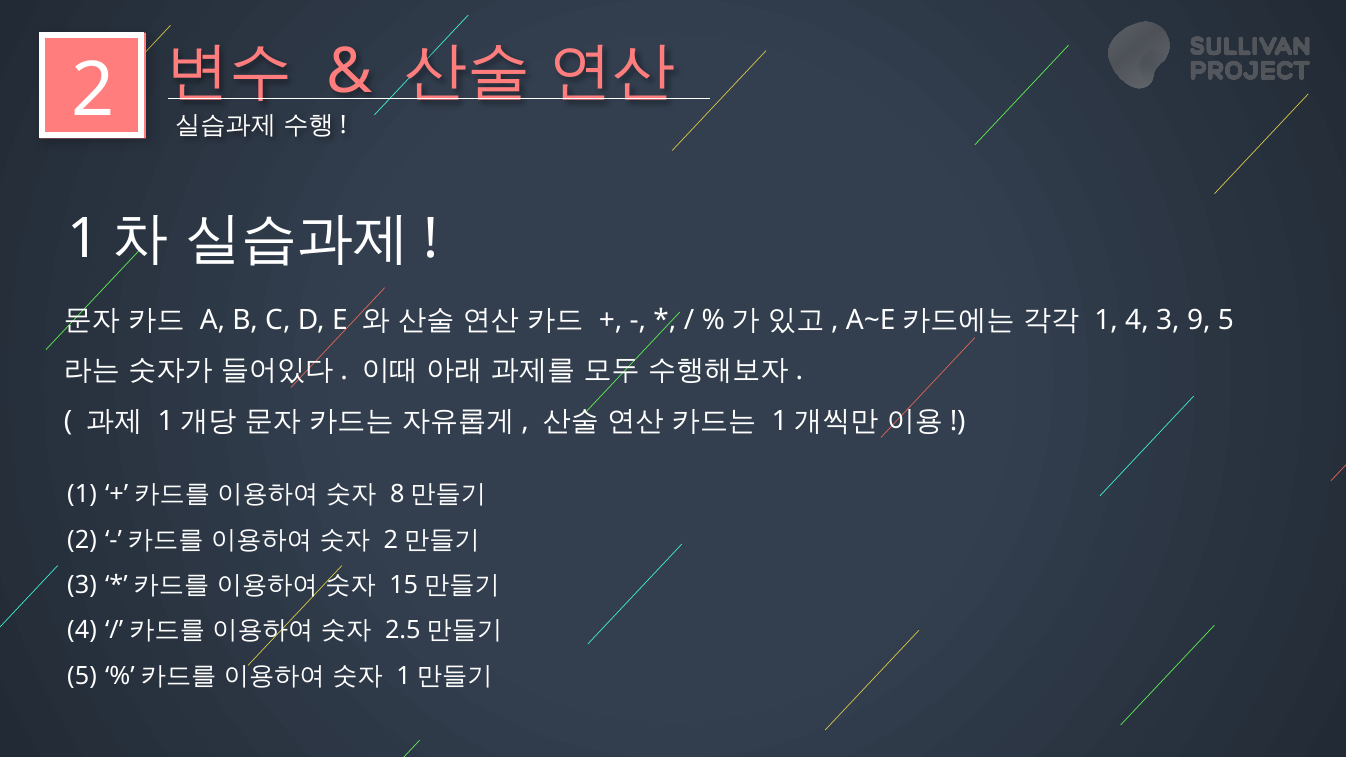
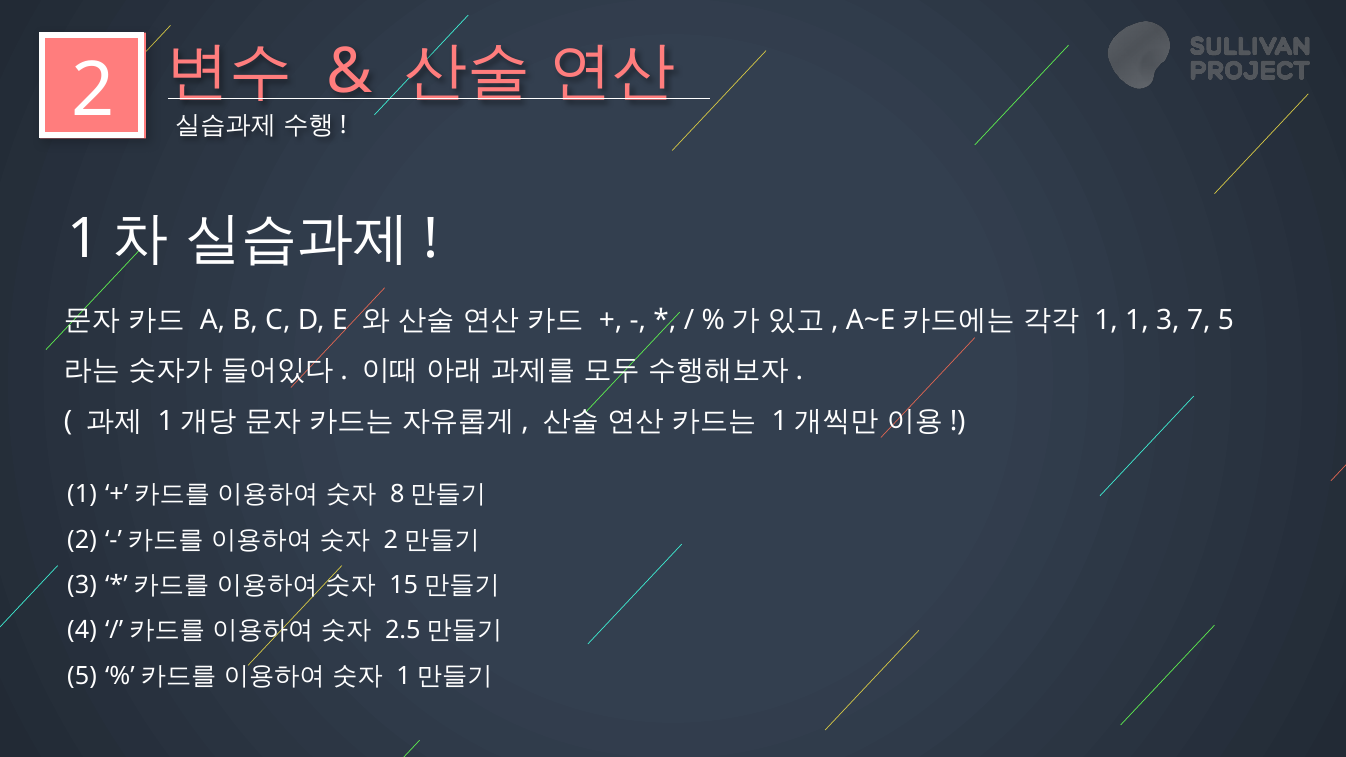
1 4: 4 -> 1 (1137, 320)
9: 9 -> 7 (1199, 320)
